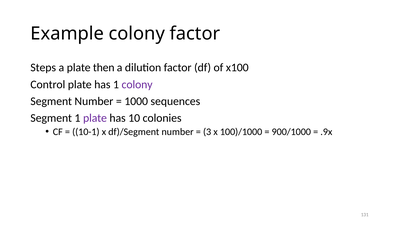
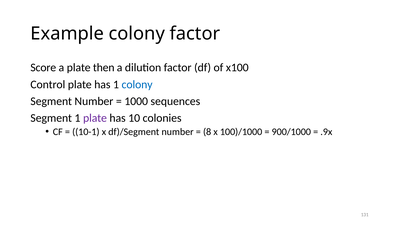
Steps: Steps -> Score (43, 67)
colony colour: purple -> blue (137, 84)
3: 3 -> 8 (207, 131)
